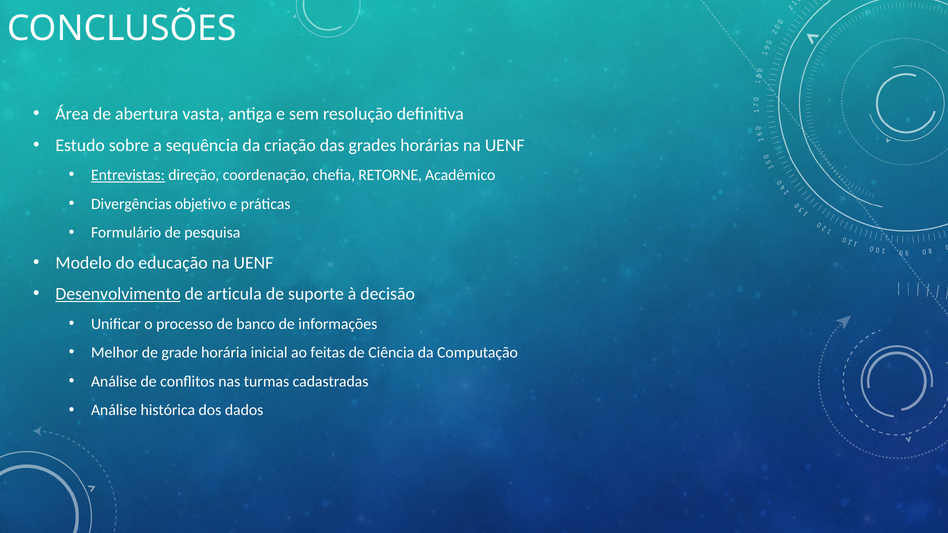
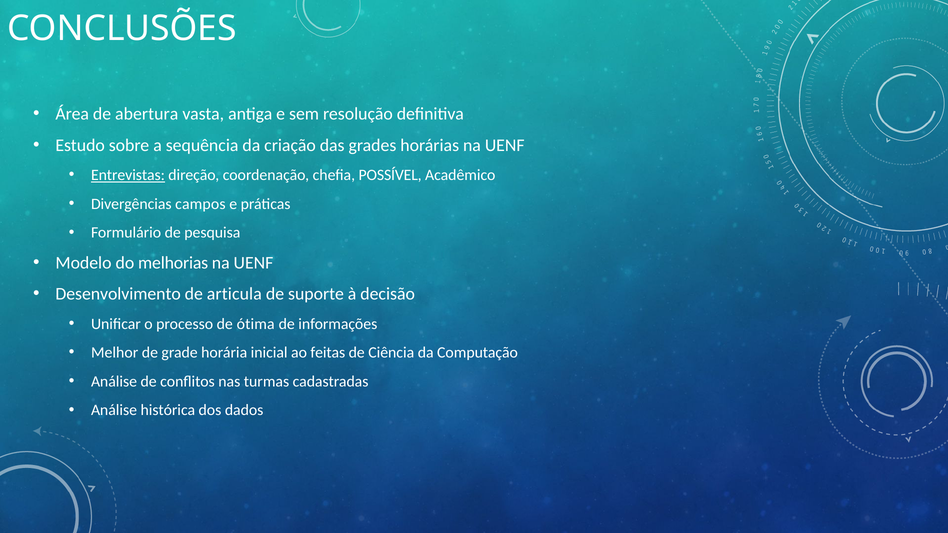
RETORNE: RETORNE -> POSSÍVEL (390, 175)
objetivo: objetivo -> campos (200, 204)
educação: educação -> melhorias (173, 263)
Desenvolvimento underline: present -> none (118, 294)
banco: banco -> ótima (256, 324)
